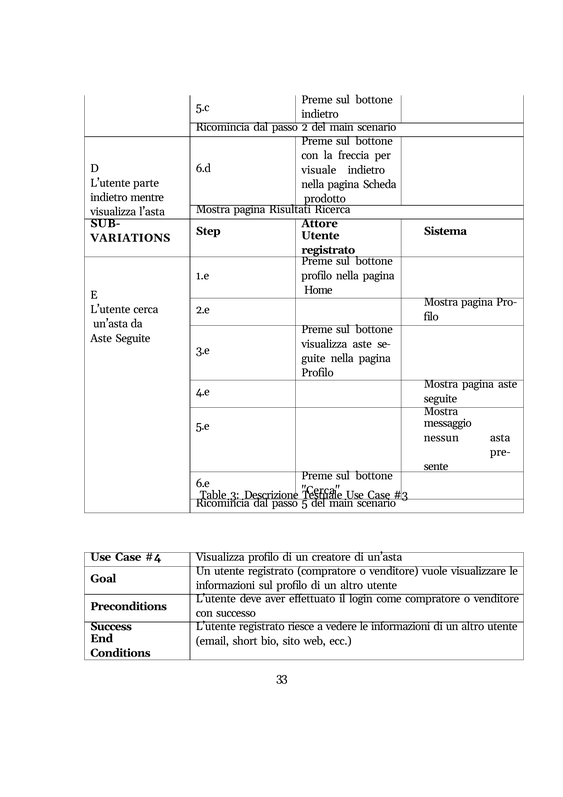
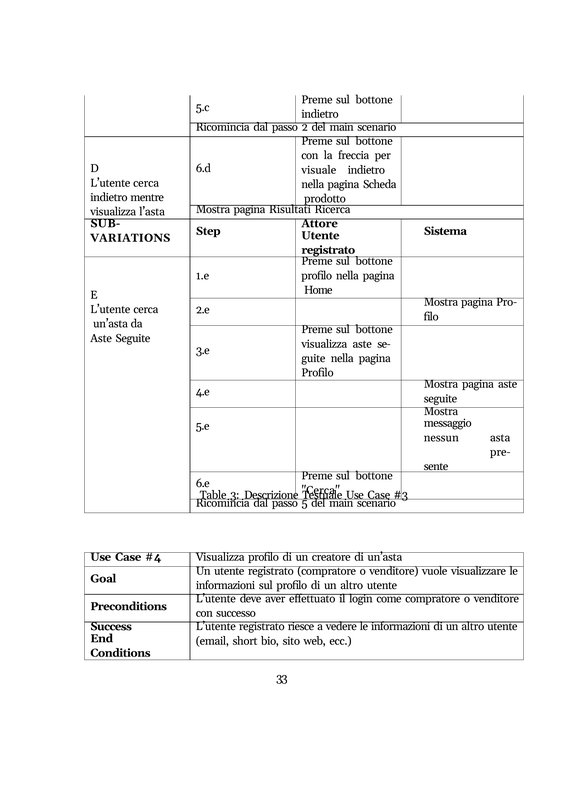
parte: parte -> cerca (146, 183)
